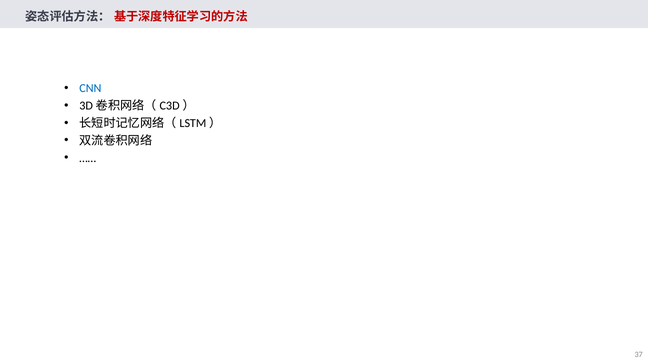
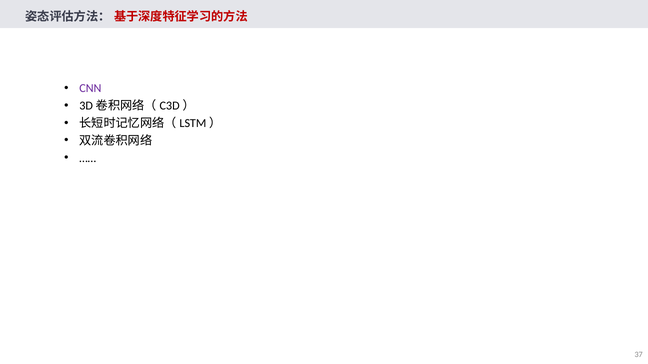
CNN colour: blue -> purple (90, 88)
